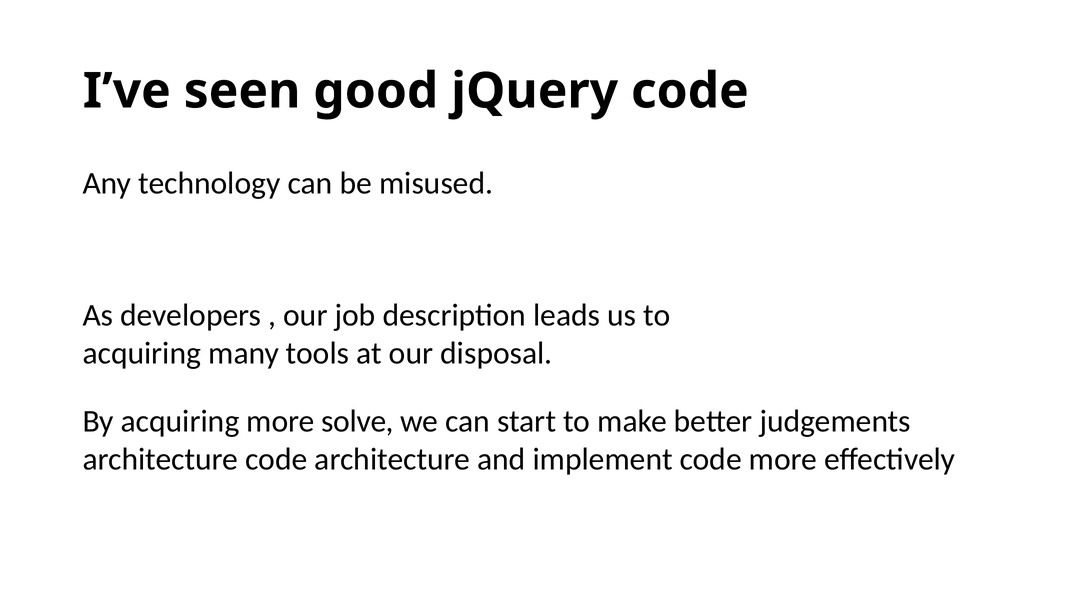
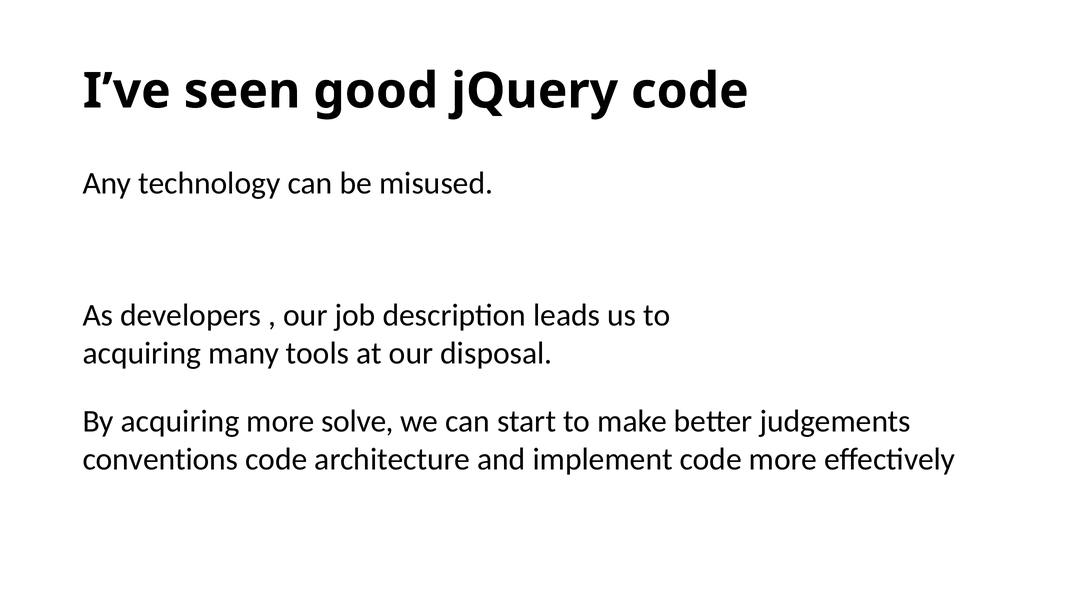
architecture: architecture -> conventions (160, 460)
